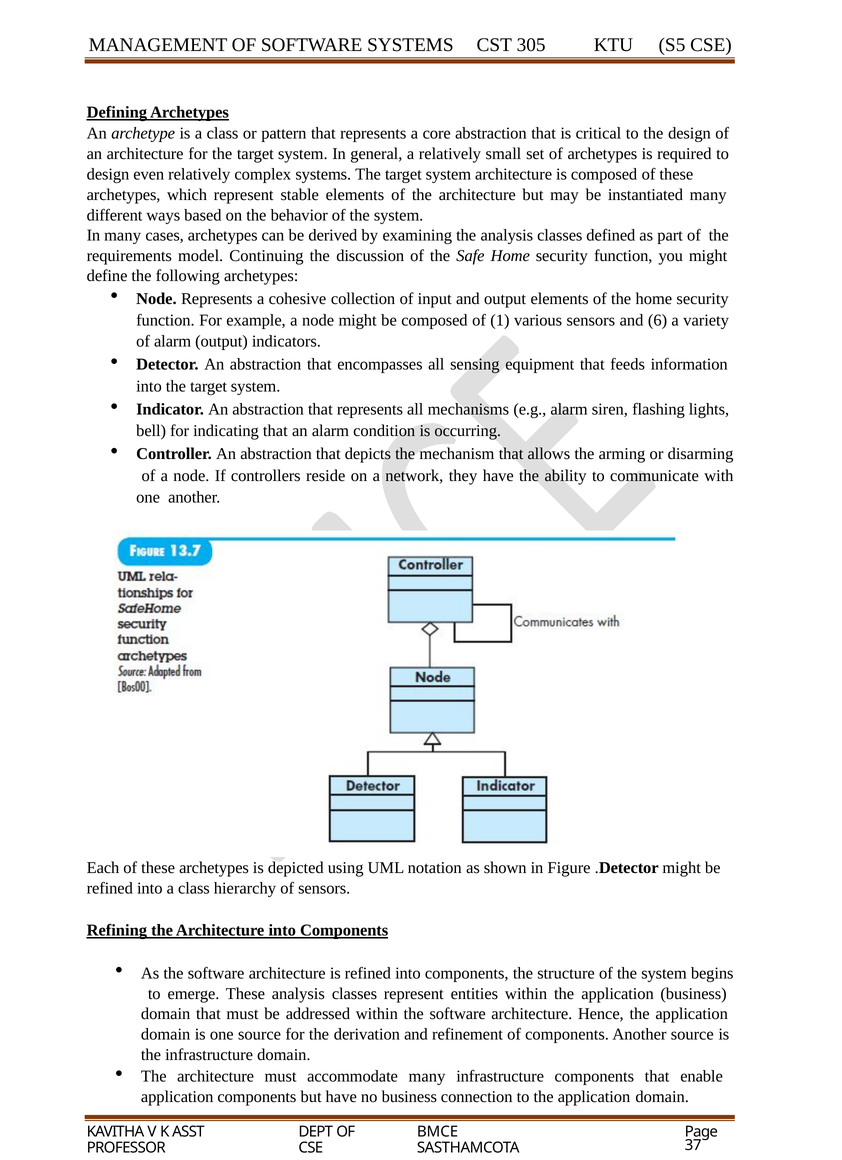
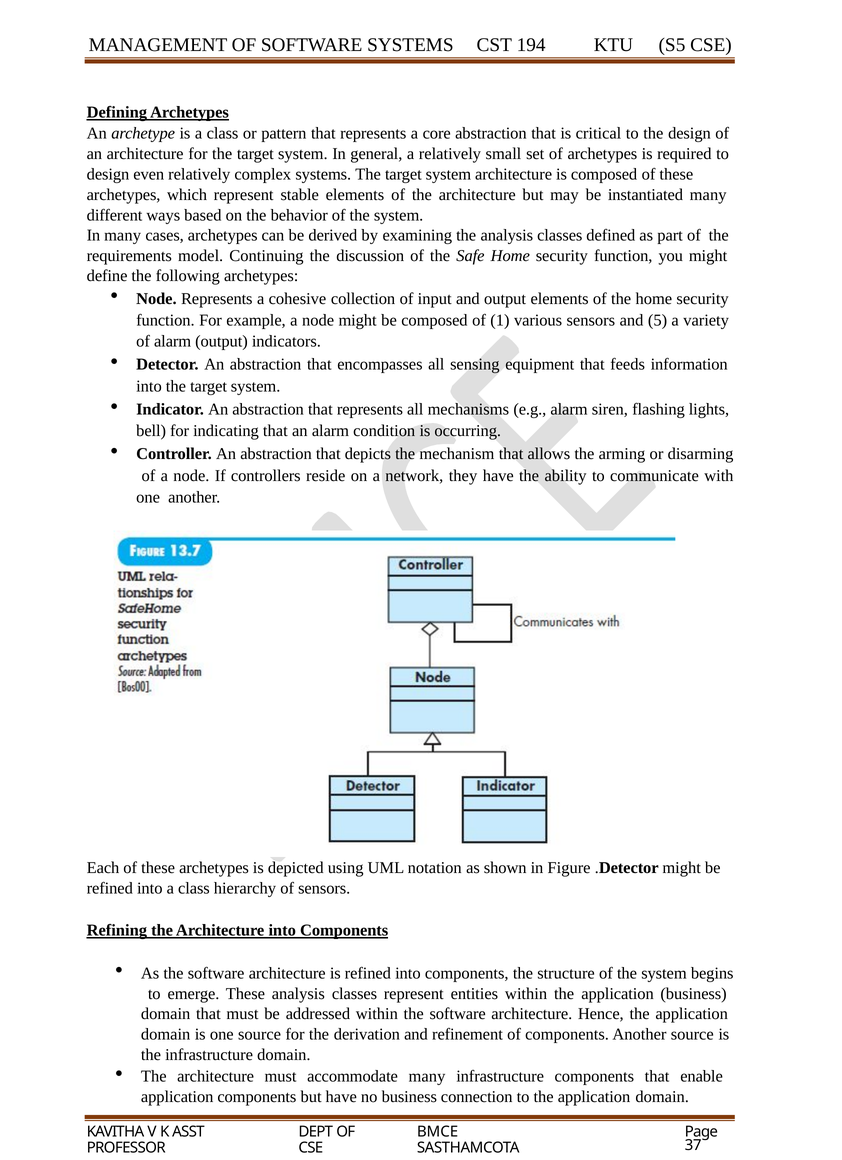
305: 305 -> 194 (531, 45)
6: 6 -> 5 (658, 320)
